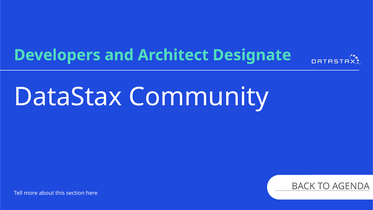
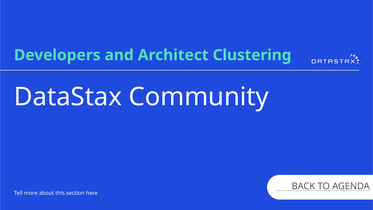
Designate: Designate -> Clustering (252, 55)
